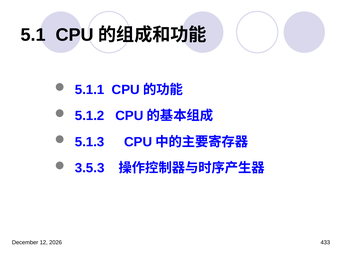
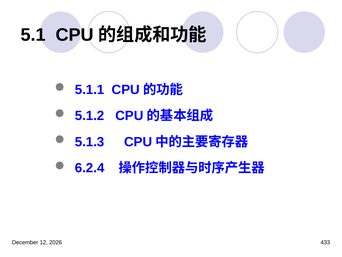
3.5.3: 3.5.3 -> 6.2.4 (90, 168)
